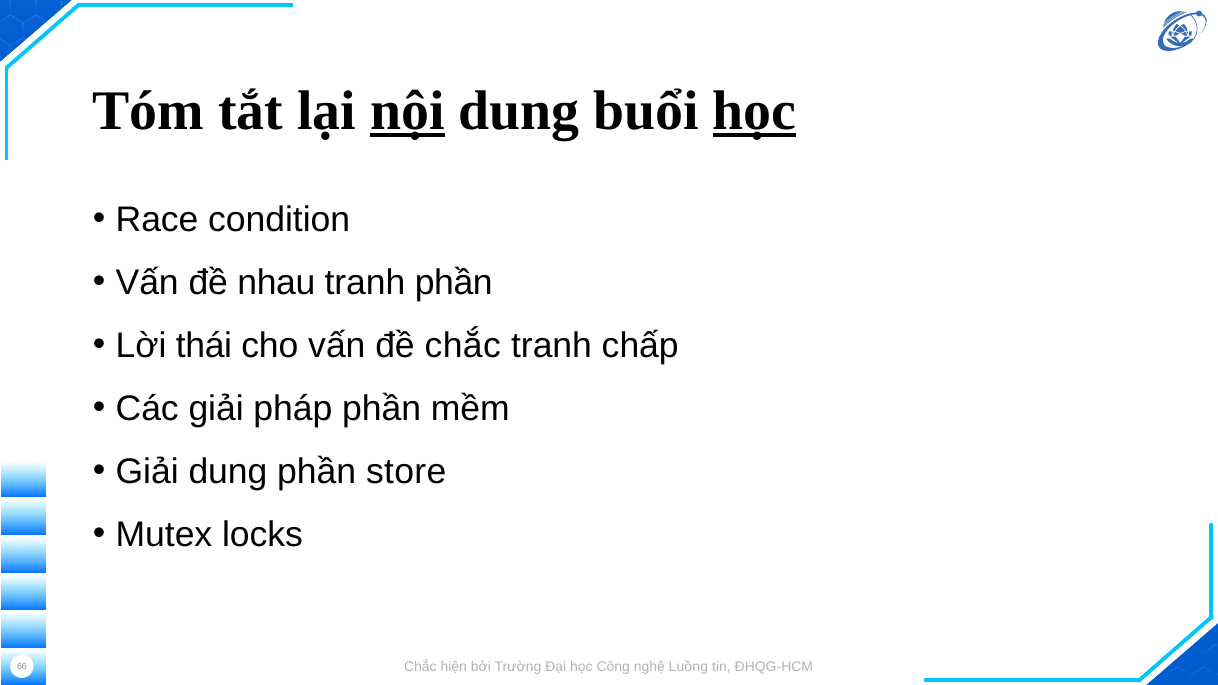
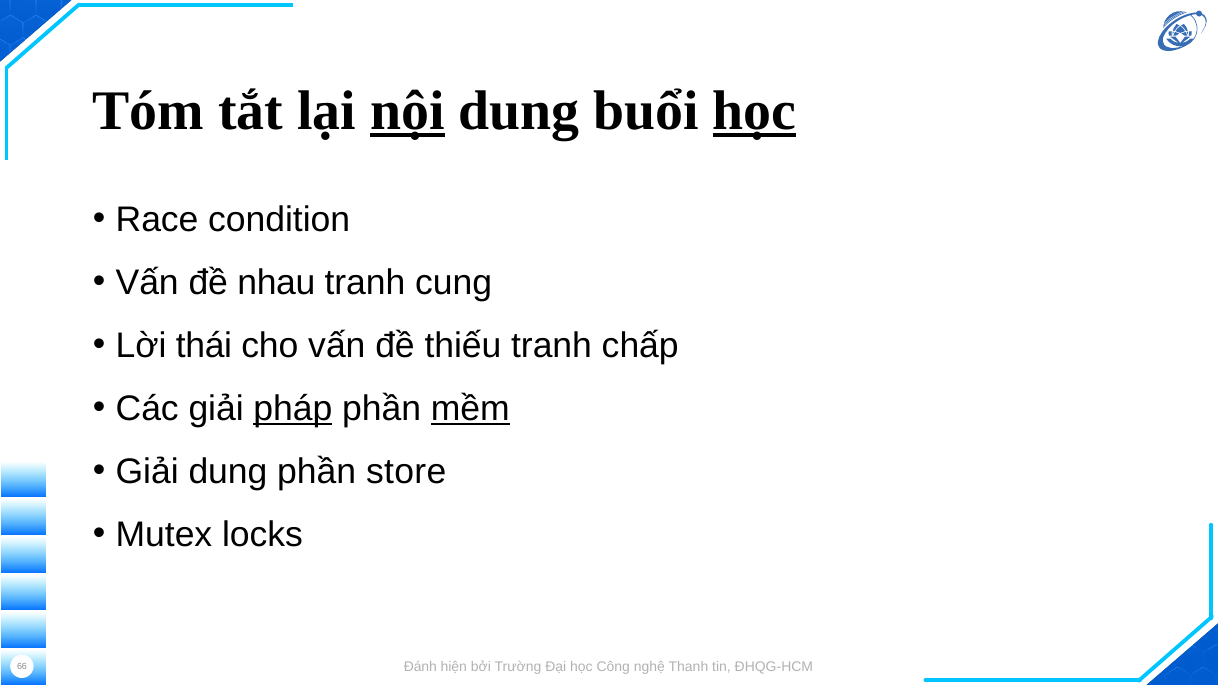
tranh phần: phần -> cung (454, 283)
đề chắc: chắc -> thiếu (463, 346)
pháp underline: none -> present (293, 409)
mềm underline: none -> present (470, 409)
Chắc: Chắc -> Đánh (420, 667)
Luồng: Luồng -> Thanh (688, 667)
